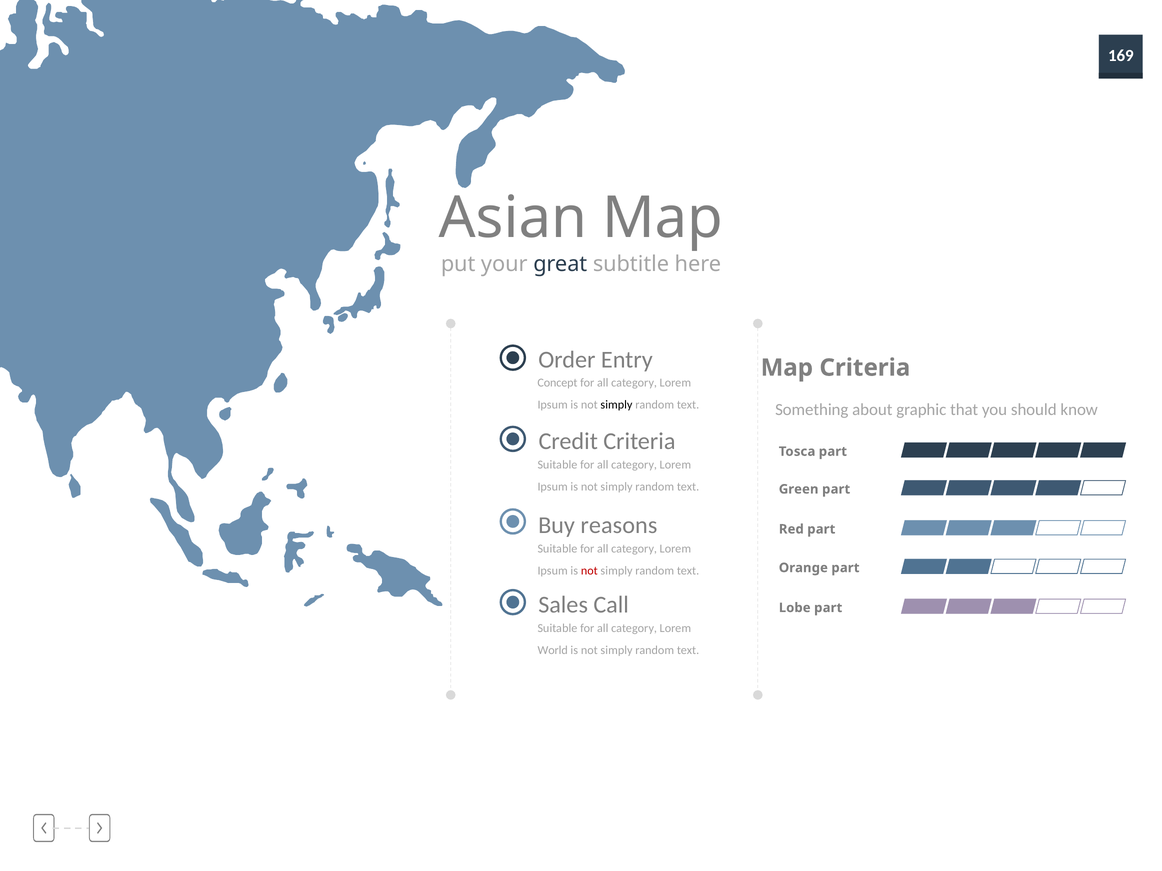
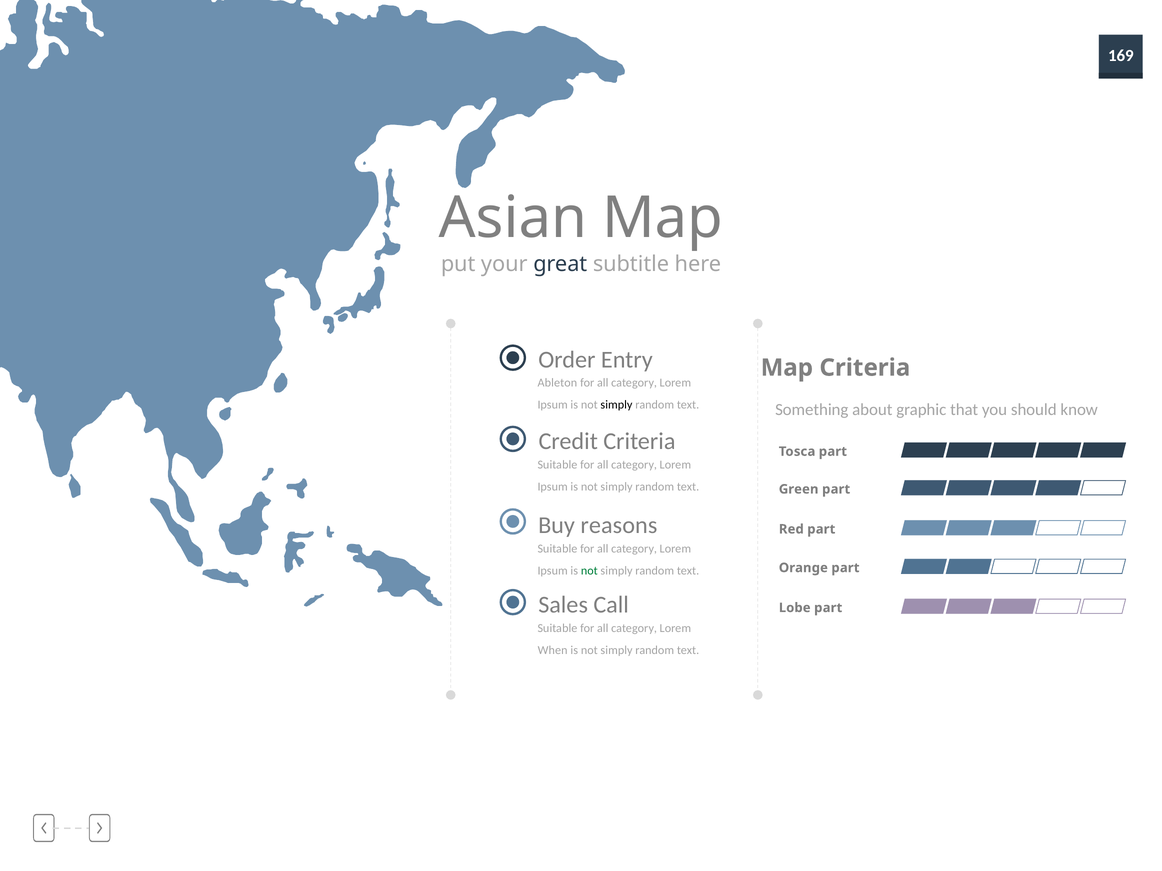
Concept: Concept -> Ableton (557, 383)
not colour: red -> green (589, 571)
World: World -> When (553, 651)
